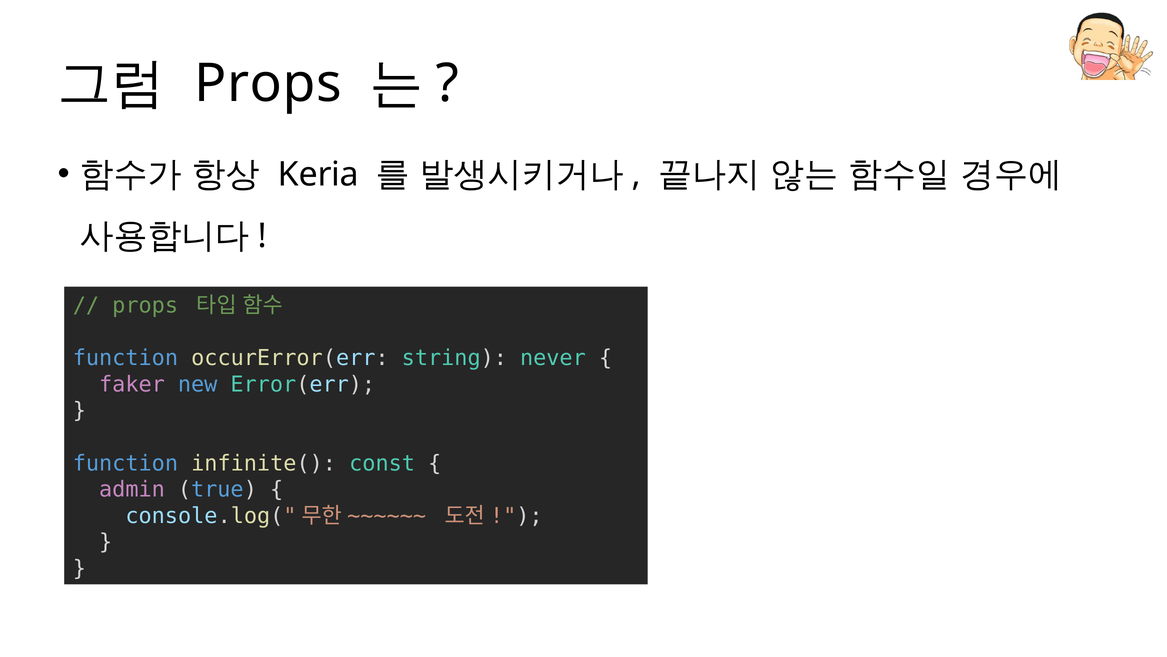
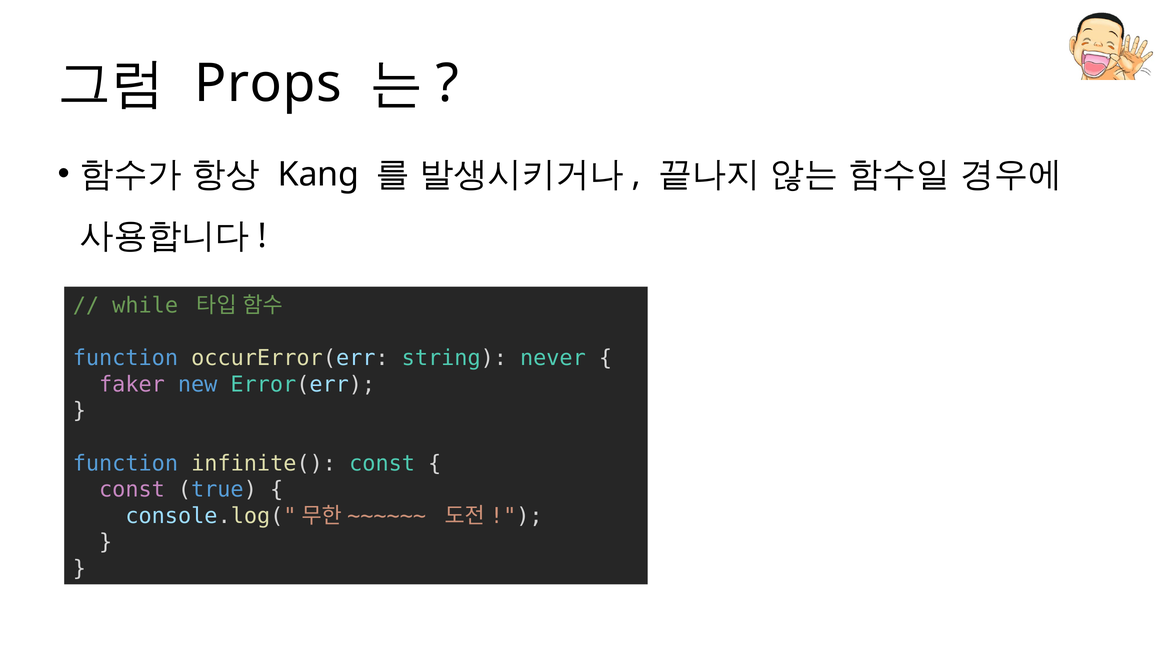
Keria: Keria -> Kang (319, 174)
props: props -> while (145, 305)
admin: admin -> const (132, 489)
